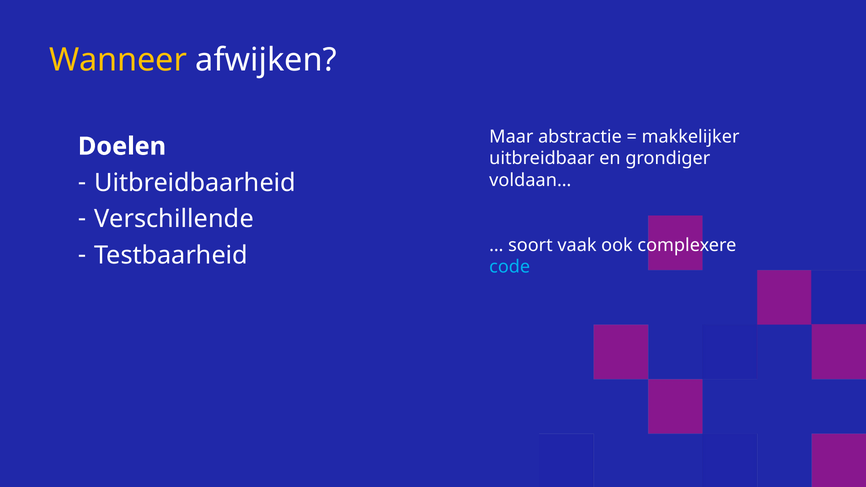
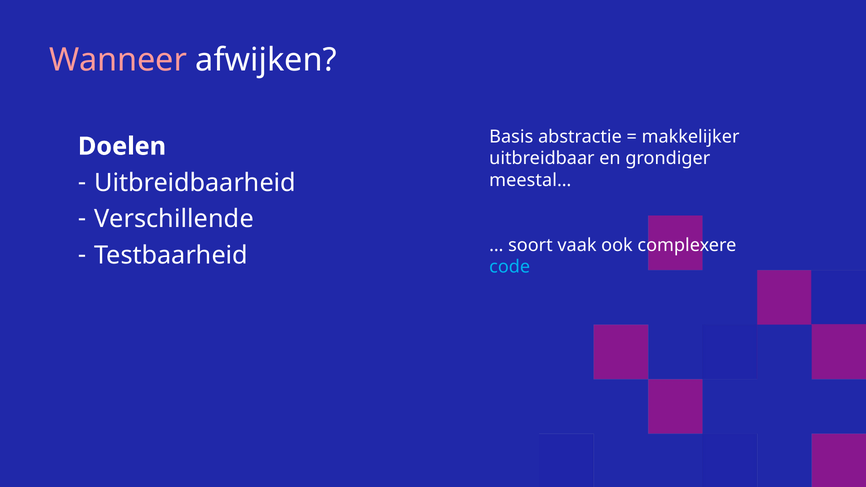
Wanneer colour: yellow -> pink (118, 60)
Maar: Maar -> Basis (511, 137)
voldaan…: voldaan… -> meestal… (530, 180)
